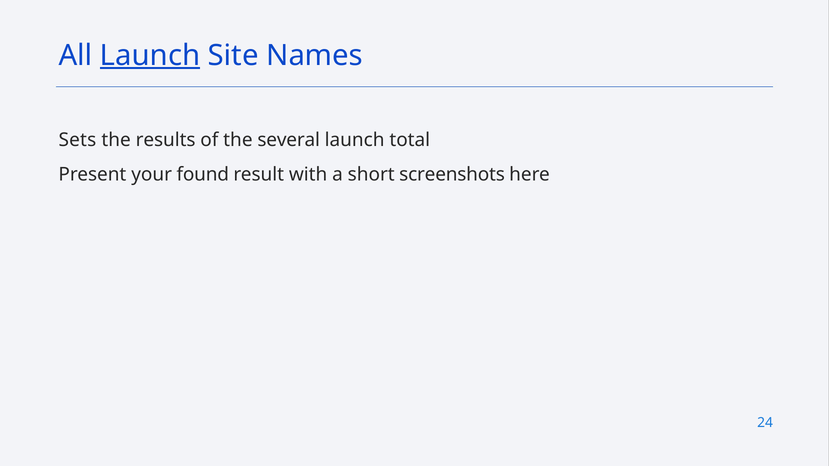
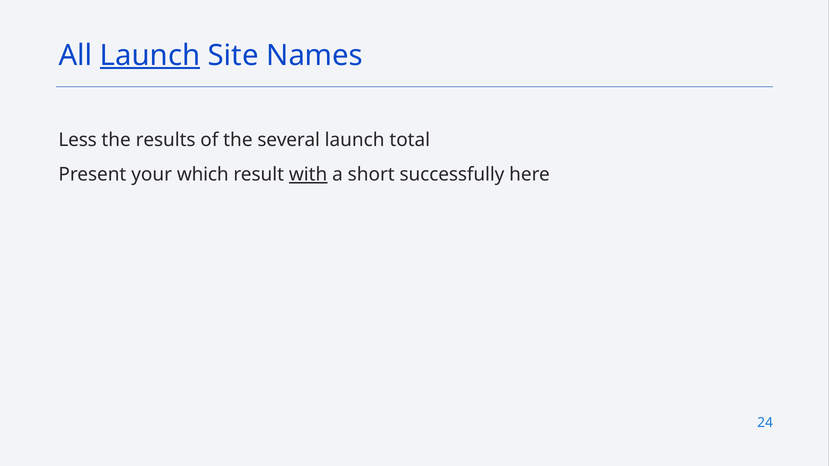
Sets: Sets -> Less (78, 140)
found: found -> which (203, 175)
with underline: none -> present (308, 175)
screenshots: screenshots -> successfully (452, 175)
